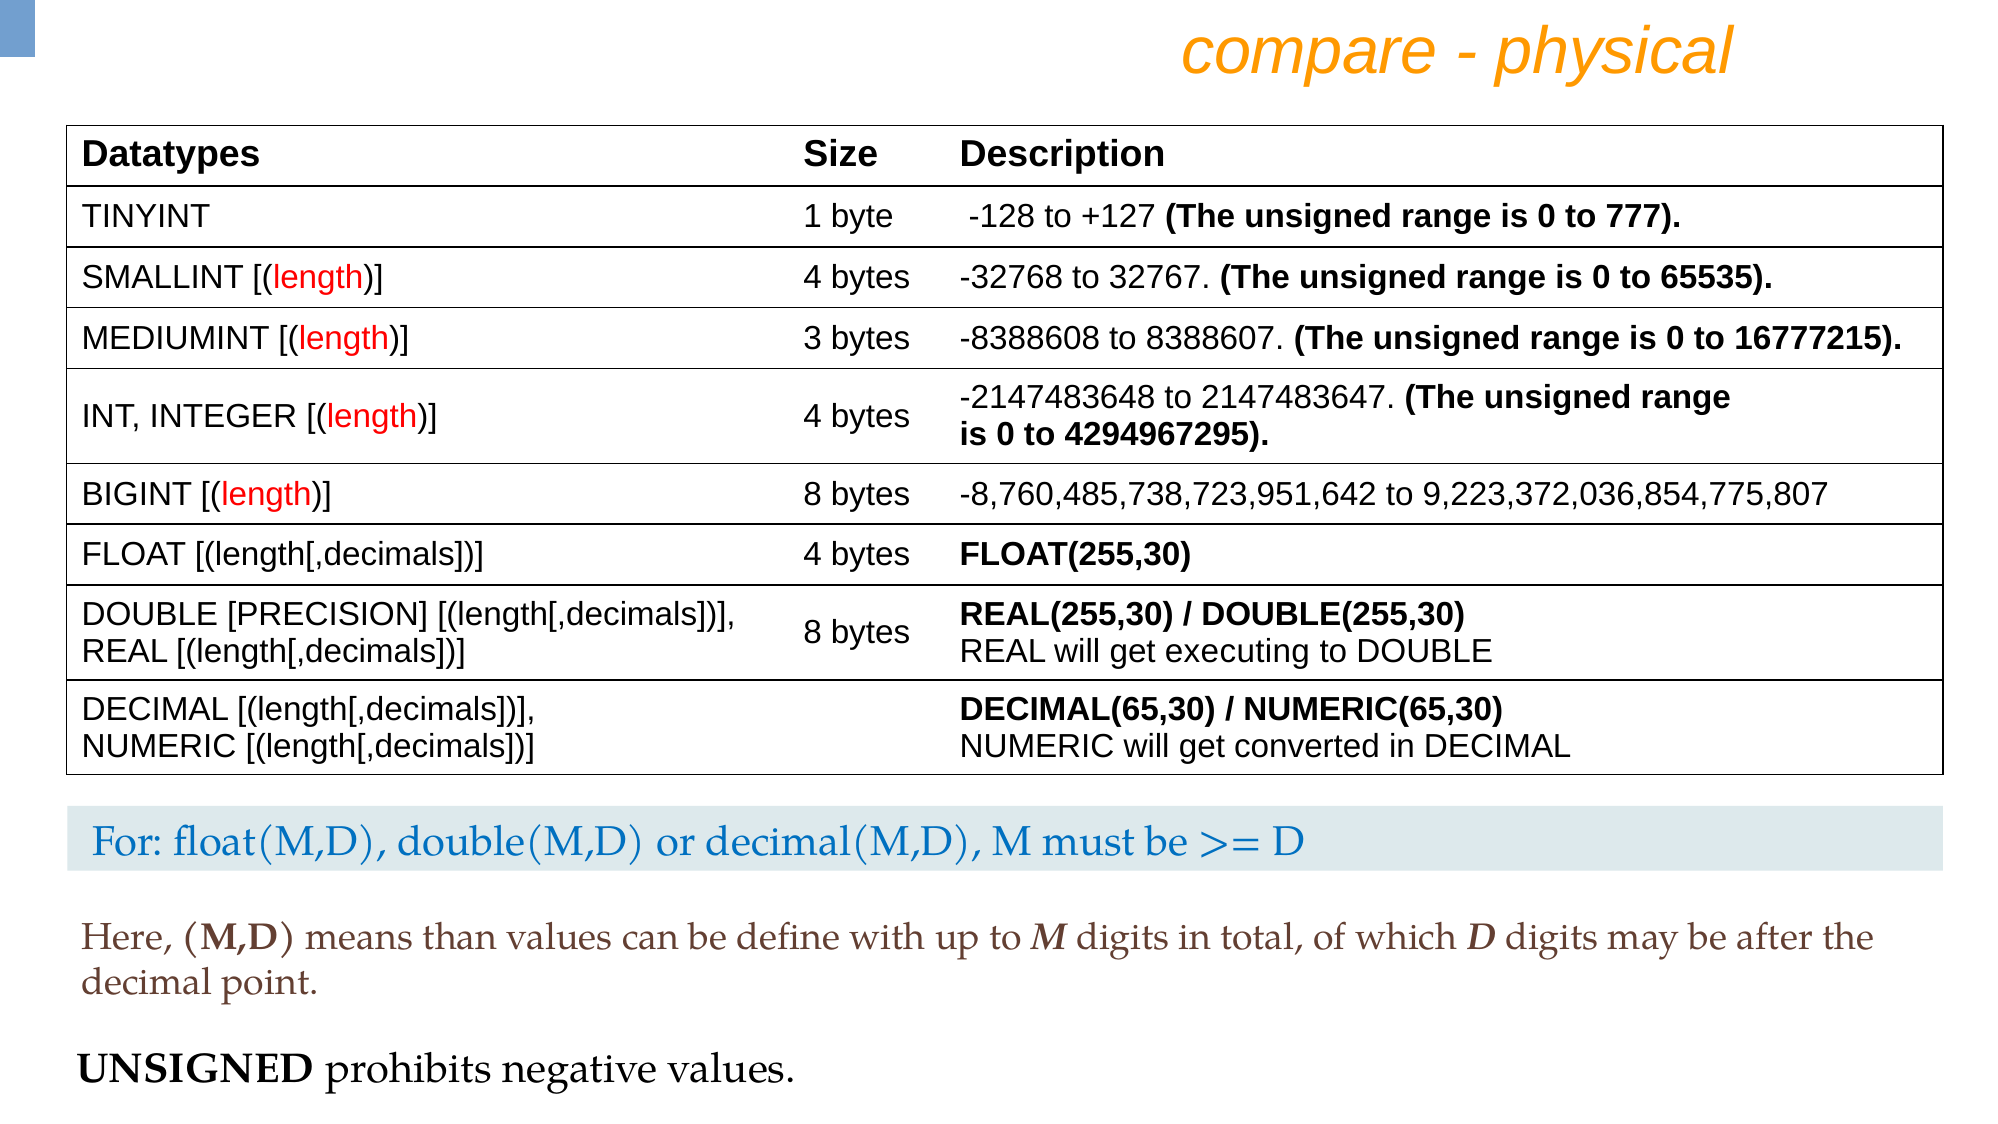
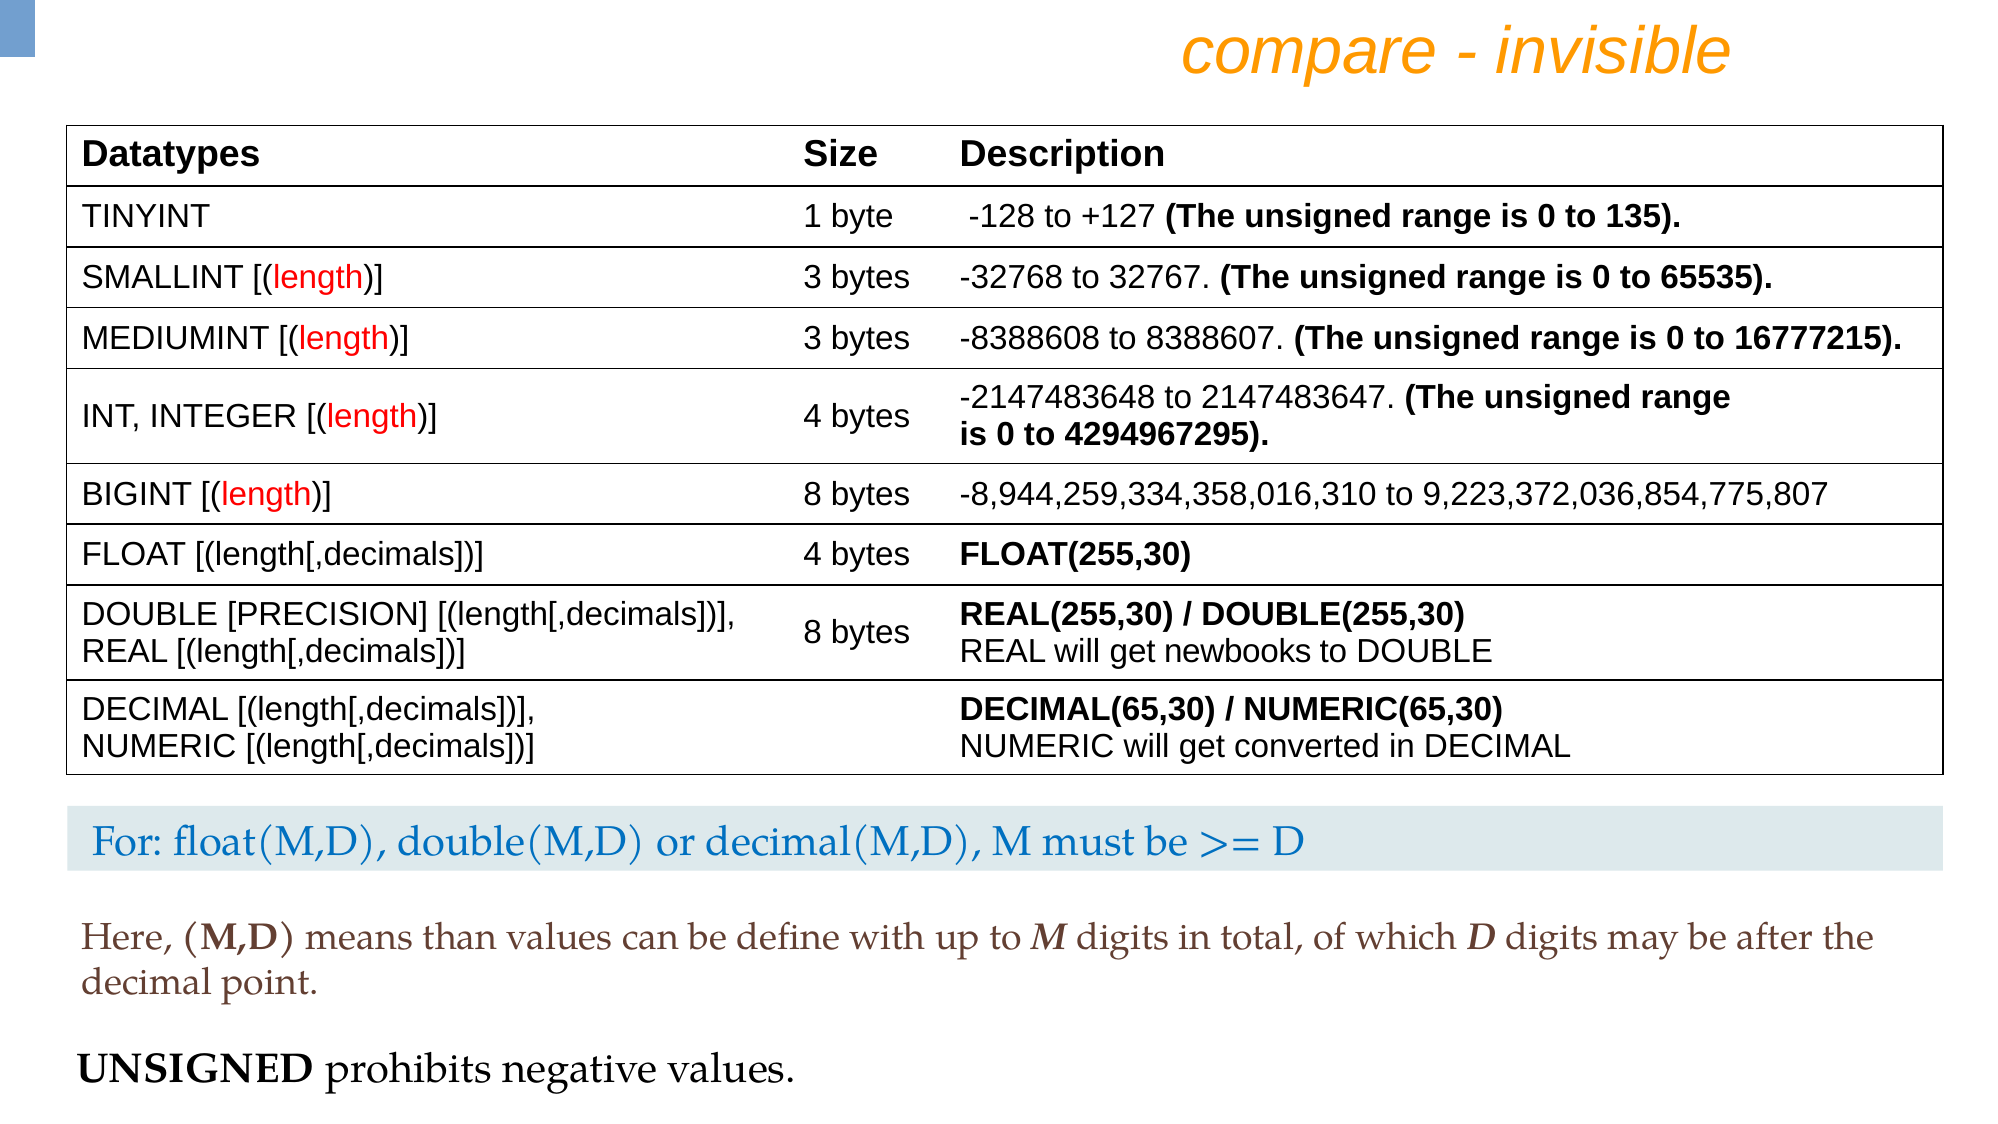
physical: physical -> invisible (1614, 52)
777: 777 -> 135 (1643, 217)
SMALLINT length 4: 4 -> 3 (813, 278)
-8,760,485,738,723,951,642: -8,760,485,738,723,951,642 -> -8,944,259,334,358,016,310 (1168, 494)
executing: executing -> newbooks (1238, 651)
